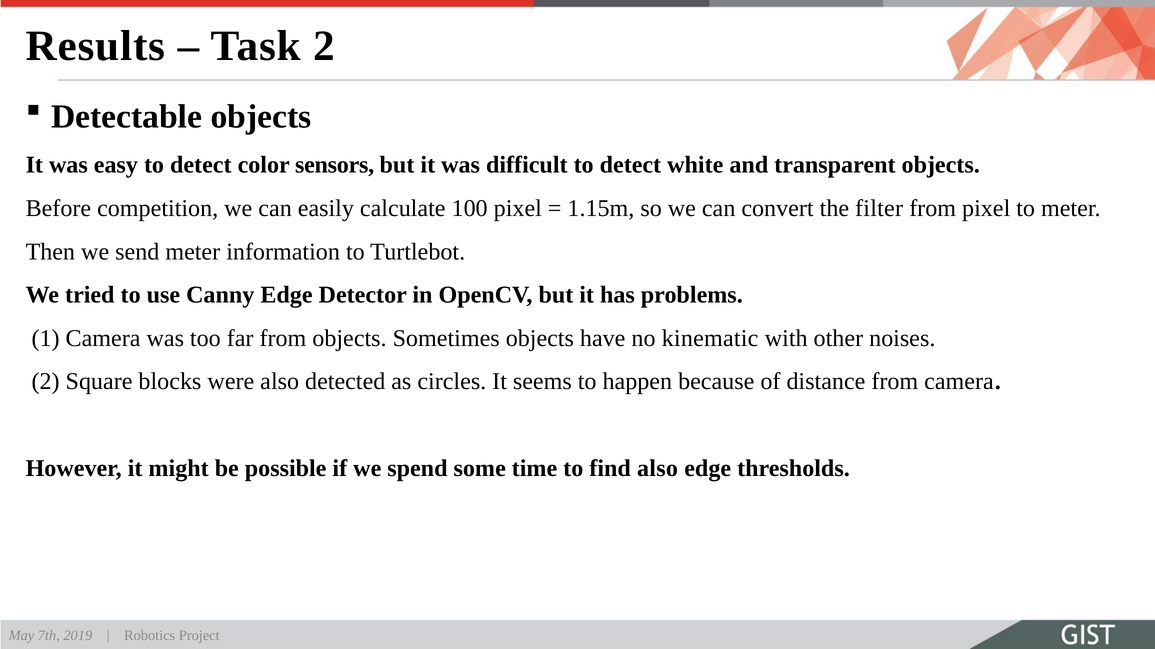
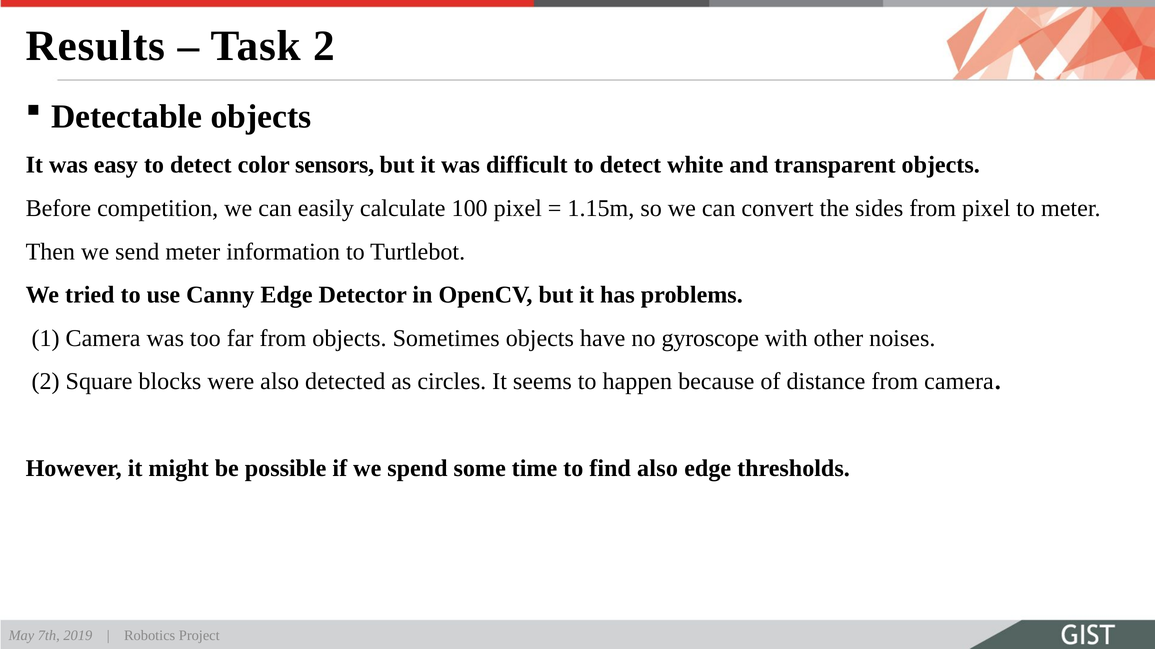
filter: filter -> sides (879, 209)
kinematic: kinematic -> gyroscope (710, 339)
